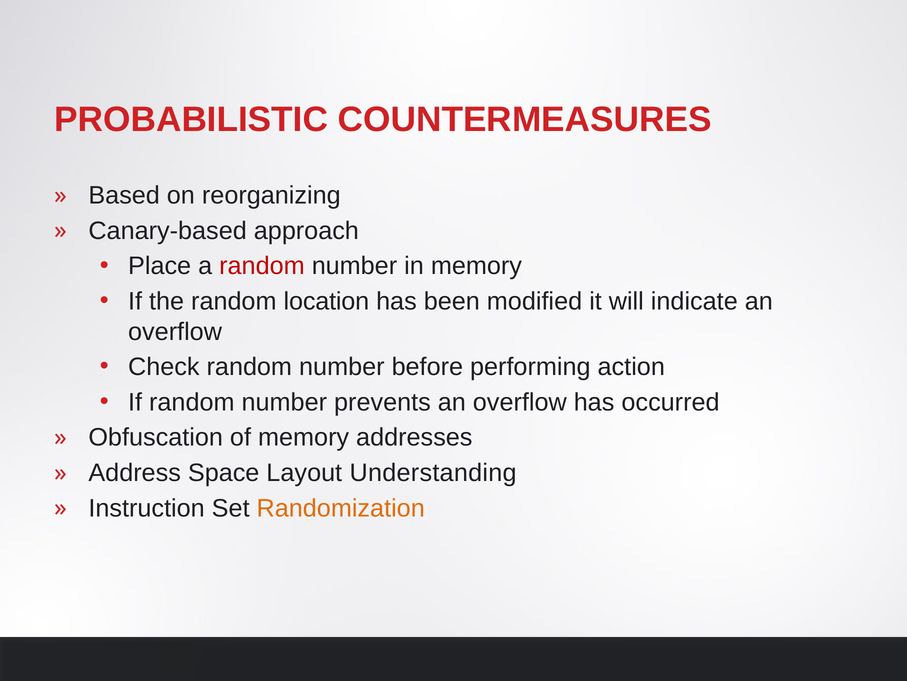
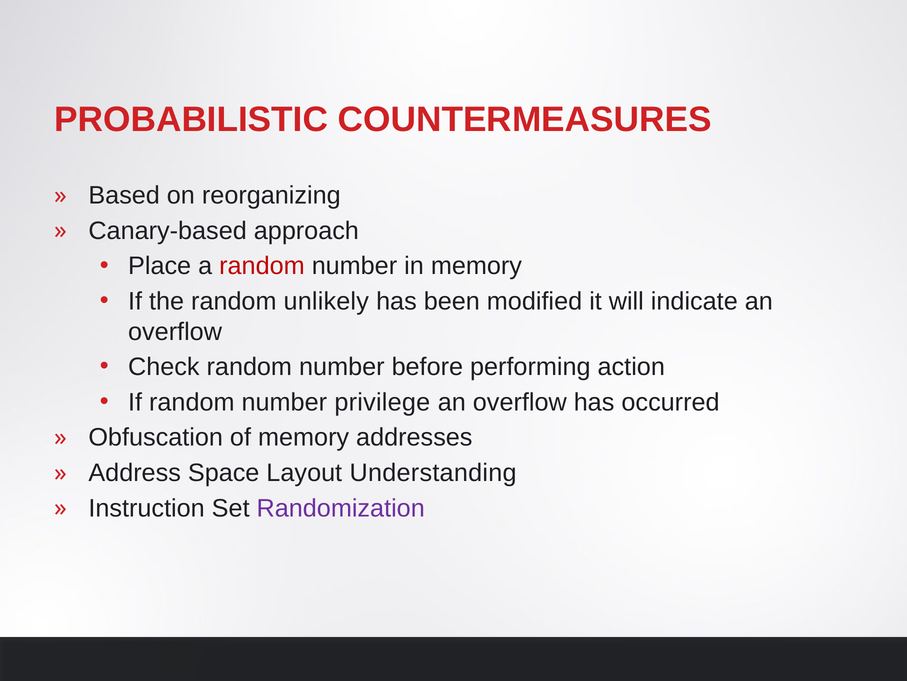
location: location -> unlikely (326, 301)
prevents: prevents -> privilege (382, 402)
Randomization colour: orange -> purple (341, 508)
